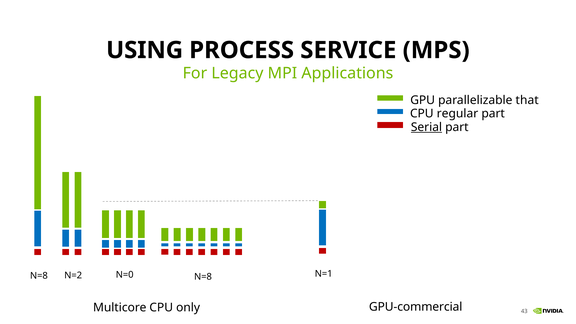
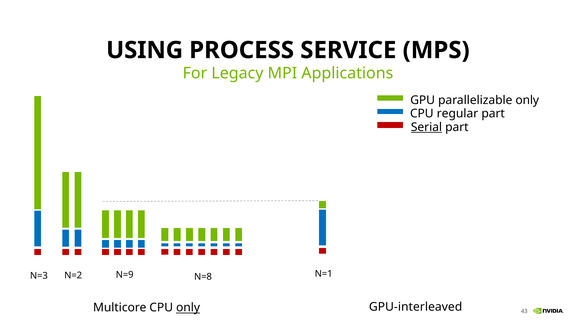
parallelizable that: that -> only (527, 100)
N=0: N=0 -> N=9 (125, 275)
N=8: N=8 -> N=3 (39, 276)
GPU-commercial: GPU-commercial -> GPU-interleaved (416, 307)
only underline: none -> present (188, 308)
